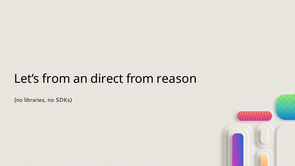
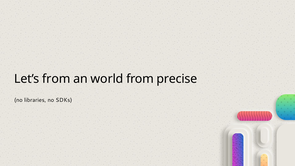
direct: direct -> world (107, 79)
reason: reason -> precise (177, 79)
